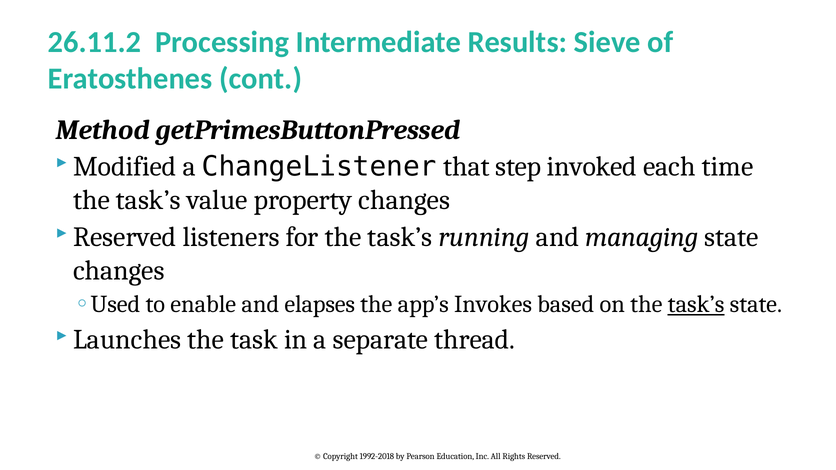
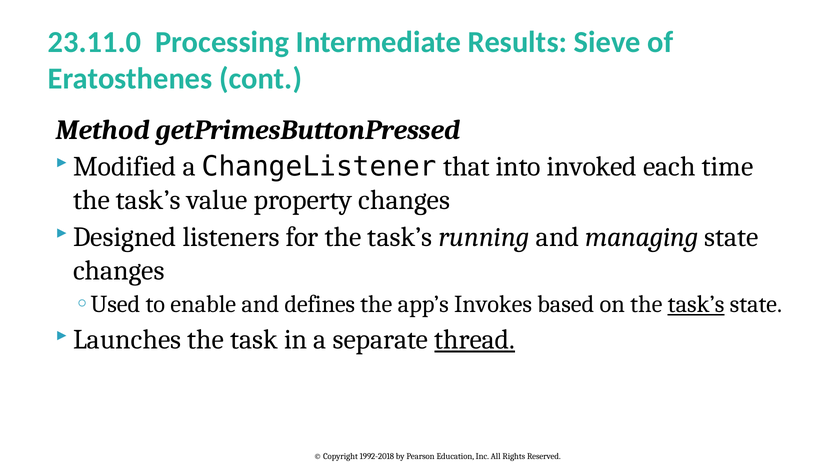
26.11.2: 26.11.2 -> 23.11.0 (95, 42)
step: step -> into (518, 167)
Reserved: Reserved -> Designed (125, 237)
elapses: elapses -> defines (320, 305)
thread underline: none -> present (475, 340)
